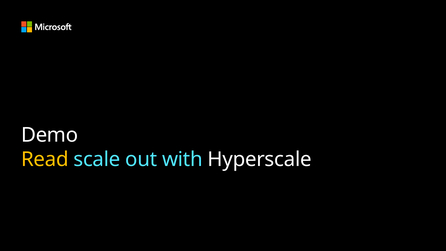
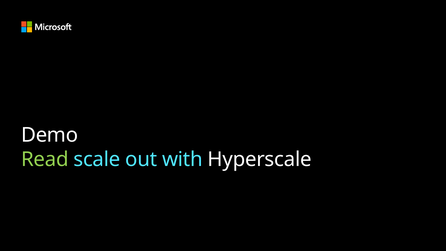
Read colour: yellow -> light green (45, 160)
